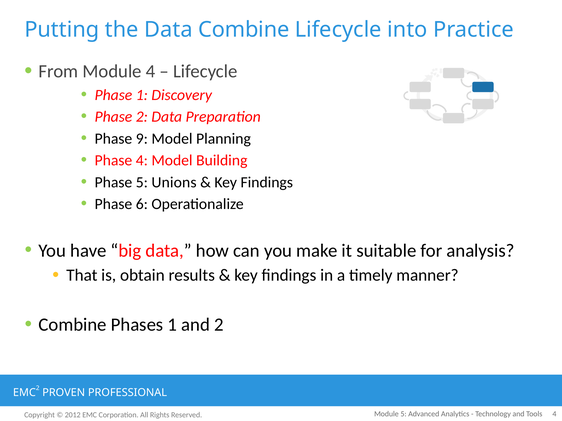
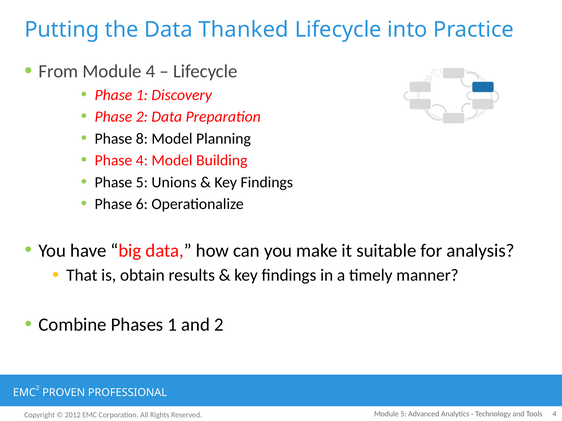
Data Combine: Combine -> Thanked (244, 30)
9: 9 -> 8 (142, 139)
